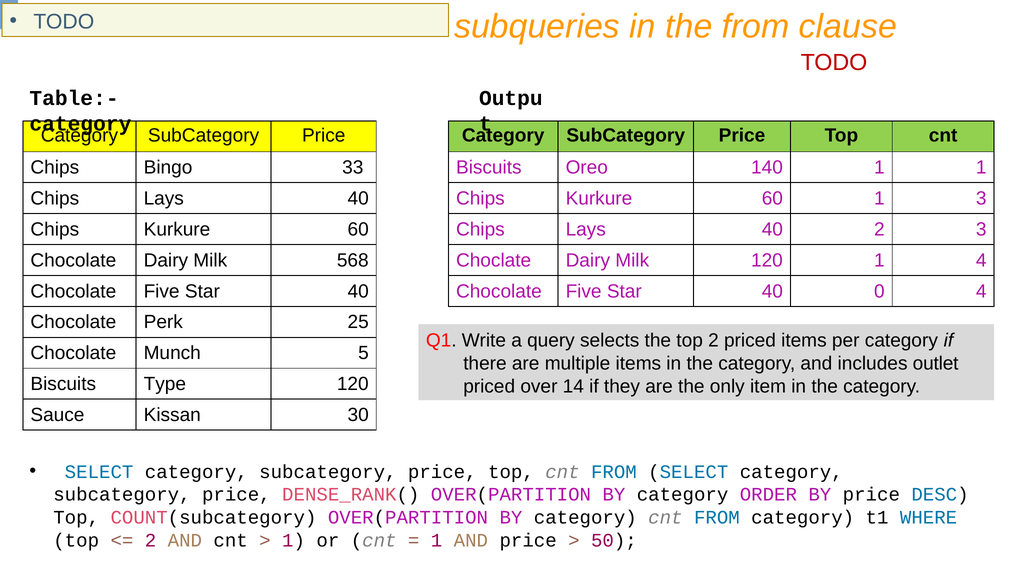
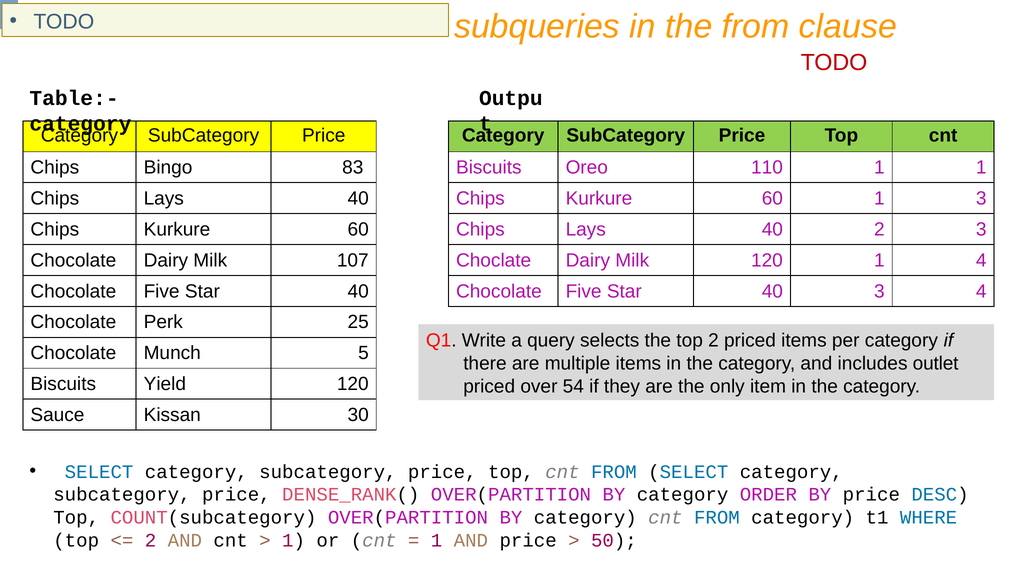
33: 33 -> 83 (353, 168)
140: 140 -> 110 (767, 168)
568: 568 -> 107 (353, 260)
40 0: 0 -> 3 (879, 291)
Type: Type -> Yield (165, 384)
14: 14 -> 54 (573, 386)
